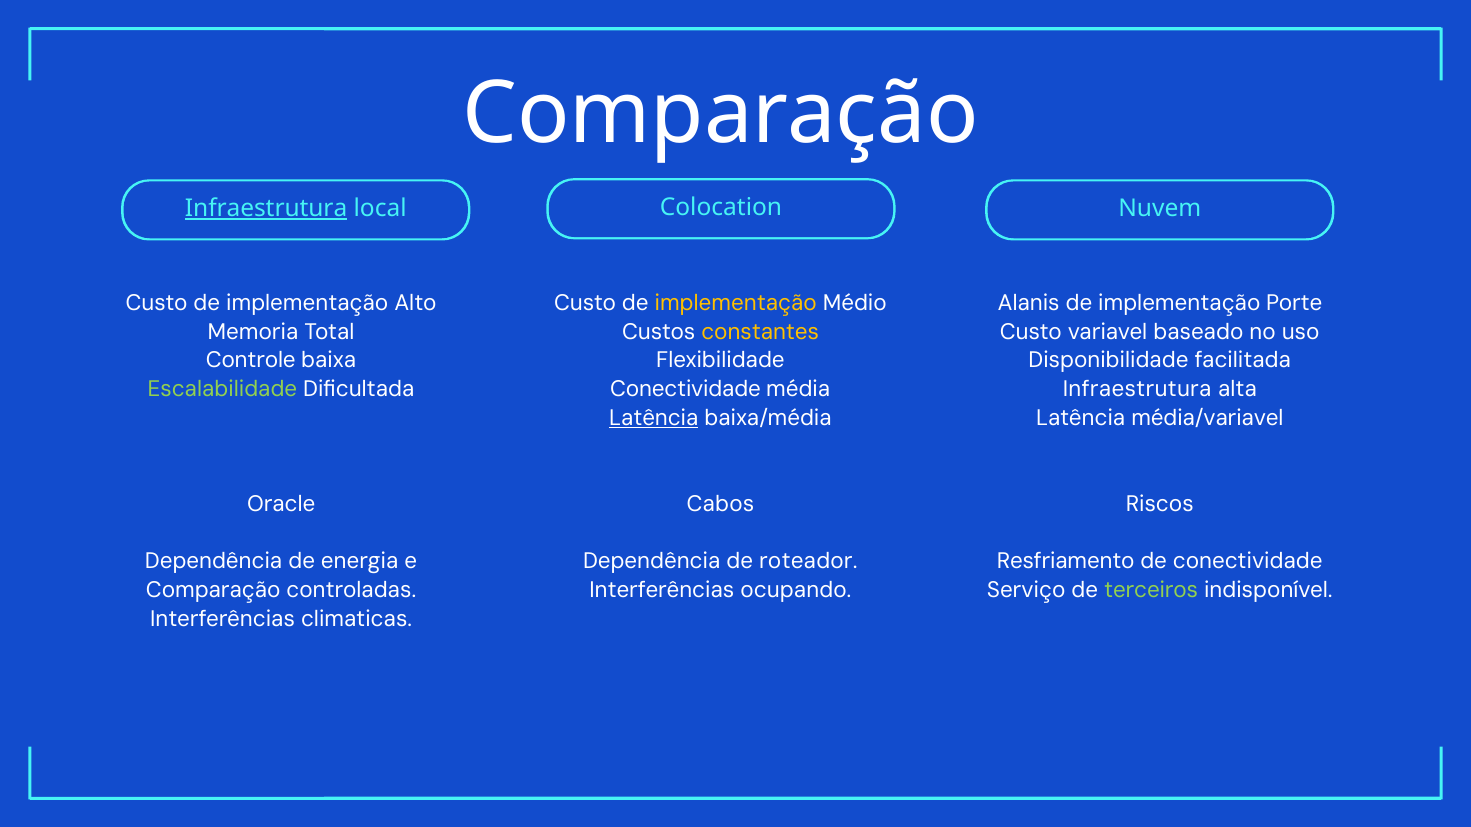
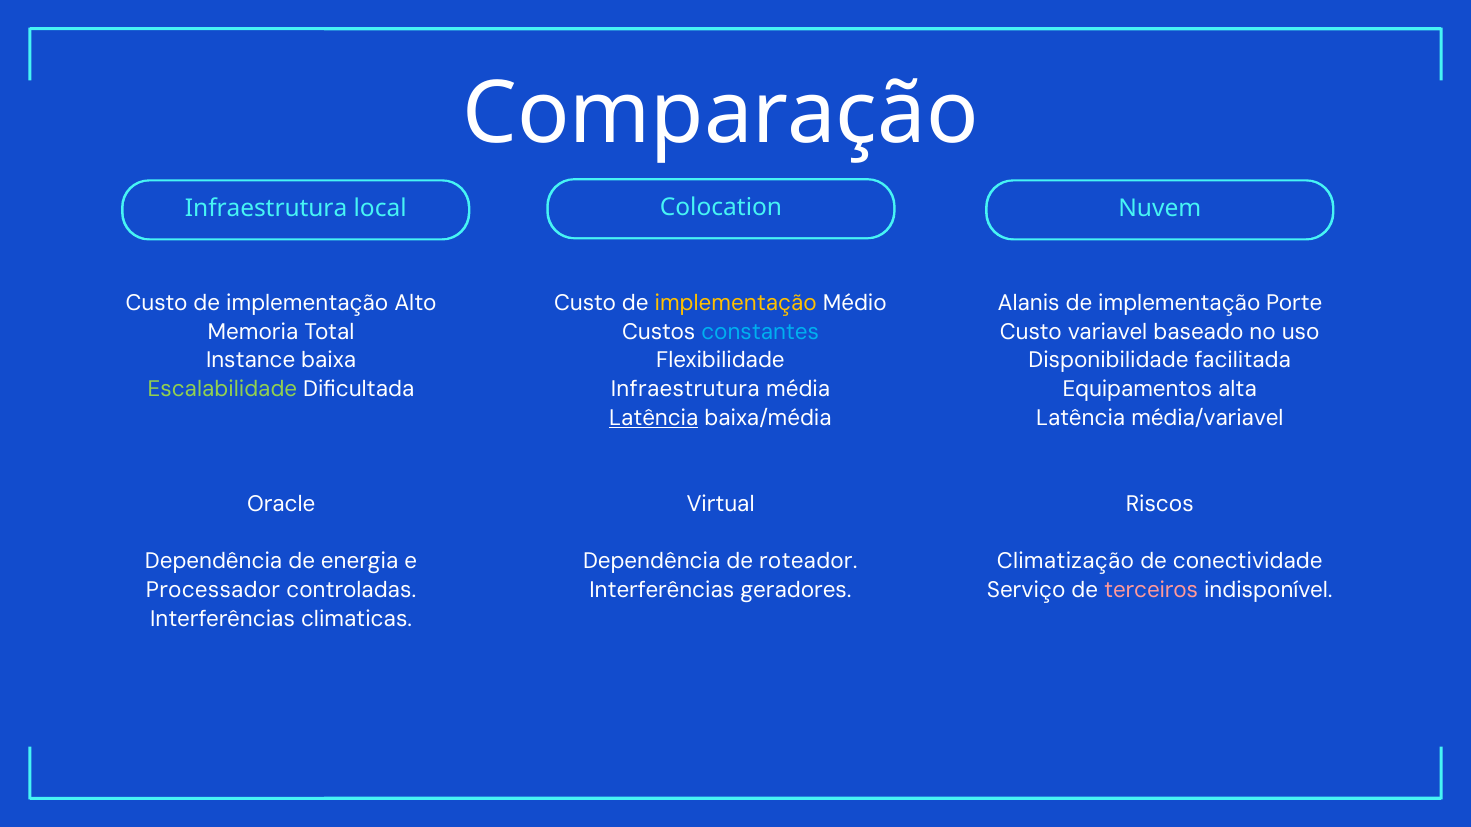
Infraestrutura underline: present -> none (266, 209)
constantes colour: yellow -> light blue (760, 332)
Controle: Controle -> Instance (251, 361)
Conectividade: Conectividade -> Infraestrutura (685, 389)
Infraestrutura: Infraestrutura -> Equipamentos (1137, 389)
Cabos: Cabos -> Virtual (721, 504)
Resfriamento: Resfriamento -> Climatização (1065, 562)
Comparação: Comparação -> Processador (213, 591)
ocupando: ocupando -> geradores (796, 591)
terceiros colour: light green -> pink (1151, 591)
